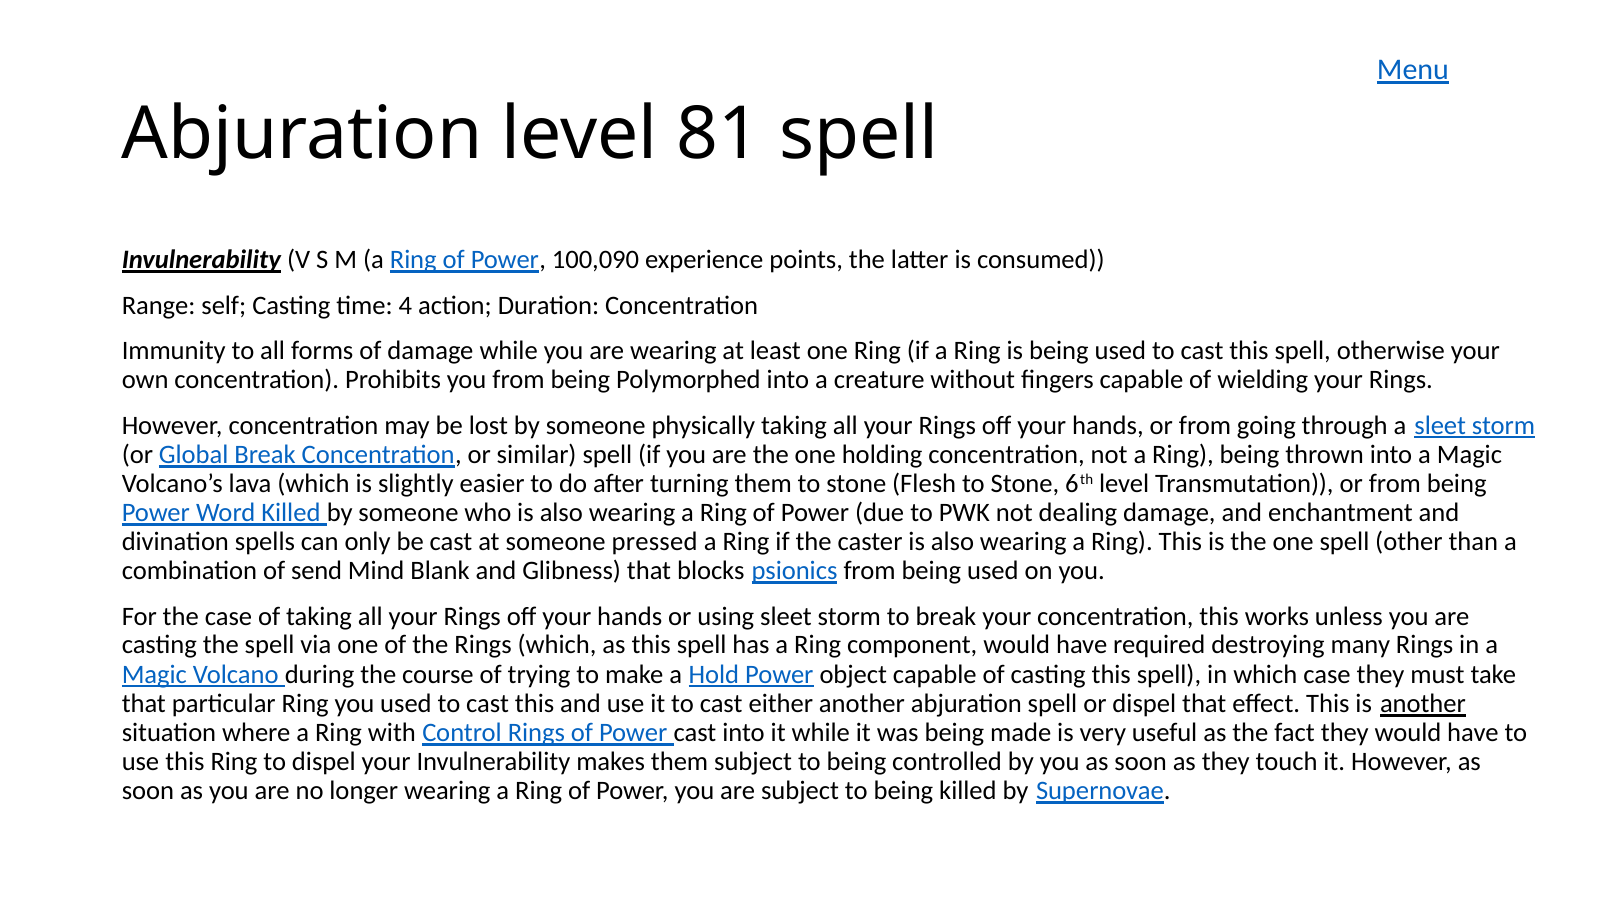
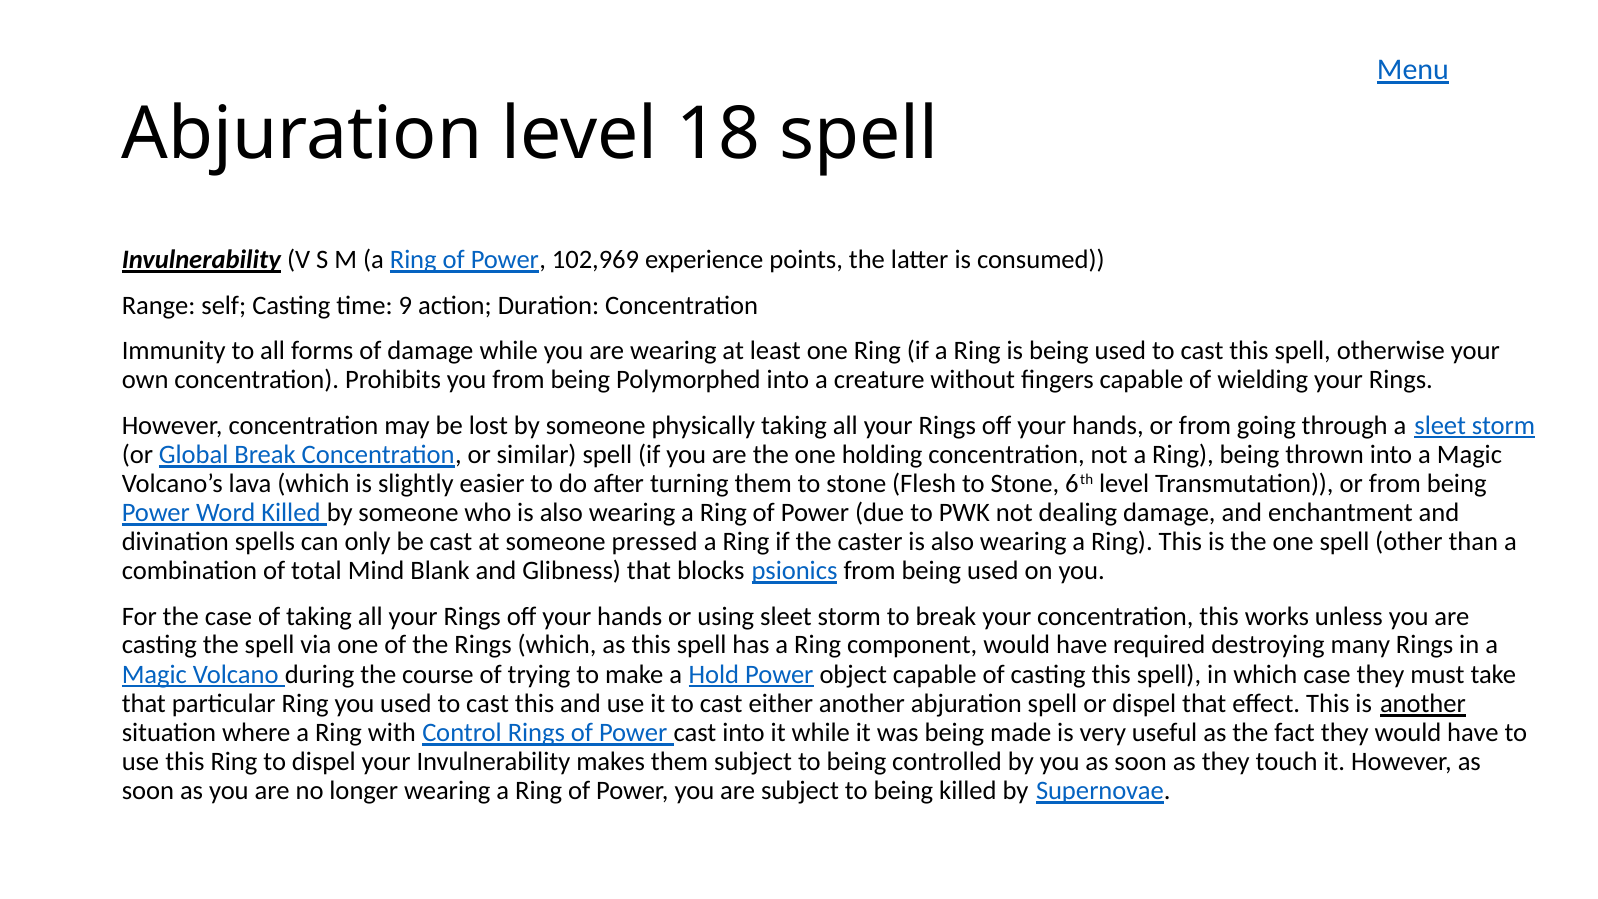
81: 81 -> 18 (719, 134)
100,090: 100,090 -> 102,969 (596, 260)
4: 4 -> 9 (405, 305)
send: send -> total (316, 571)
